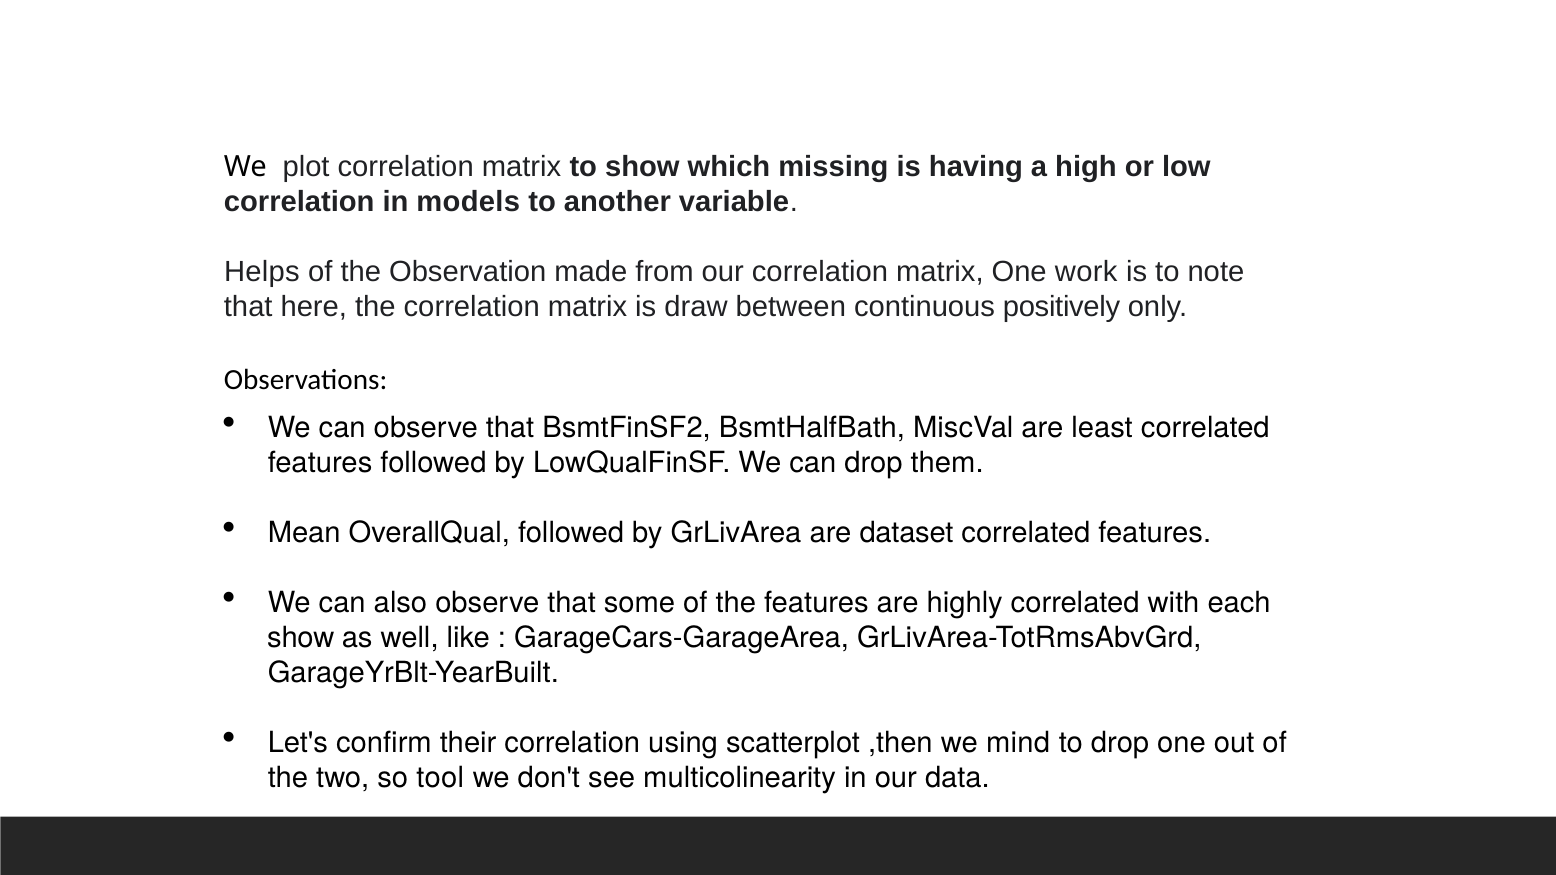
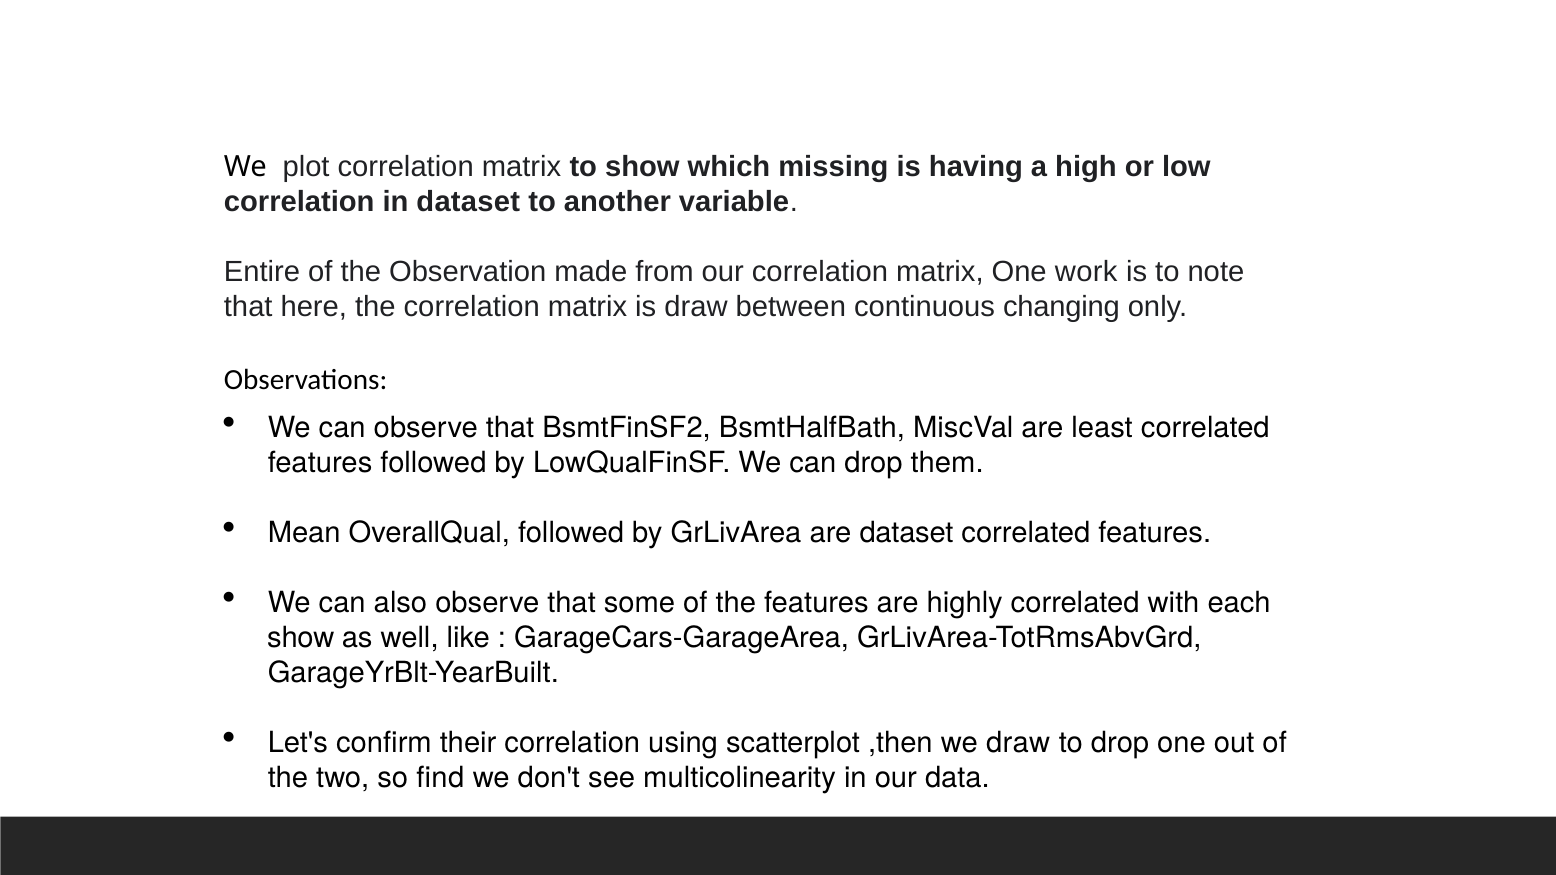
in models: models -> dataset (468, 202)
Helps: Helps -> Entire (262, 272)
positively: positively -> changing (1062, 307)
we mind: mind -> draw (1018, 743)
tool: tool -> find (440, 778)
